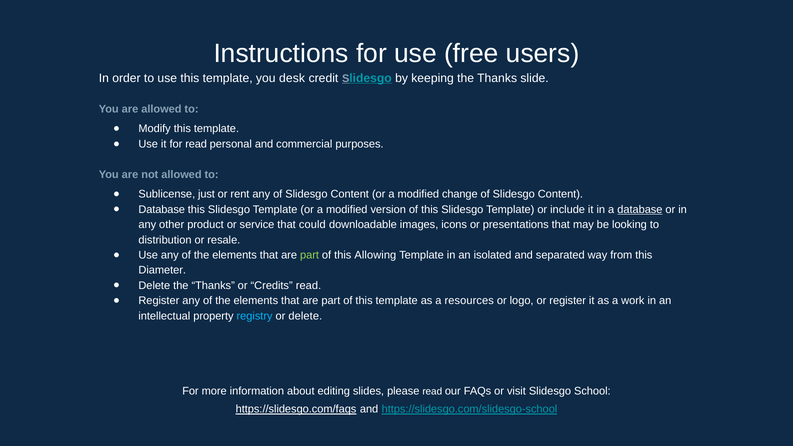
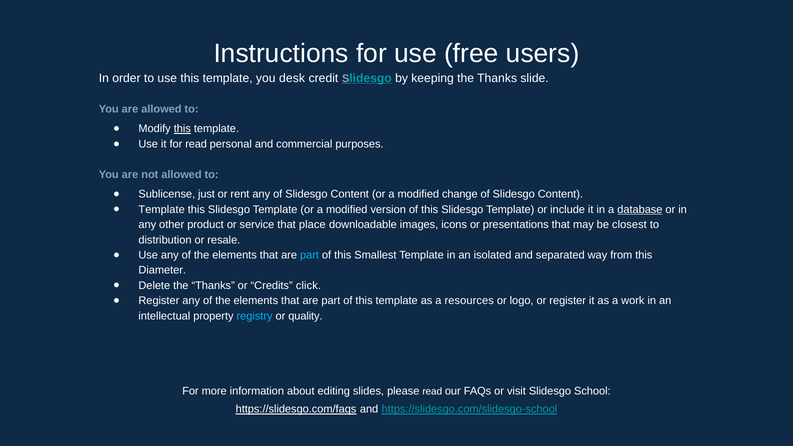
this underline: none -> present (182, 129)
Database: Database -> Template (162, 210)
could: could -> place (312, 225)
looking: looking -> closest (629, 225)
part colour: light green -> light blue (309, 255)
Allowing: Allowing -> Smallest (375, 255)
Credits read: read -> click (308, 286)
or delete: delete -> quality (305, 316)
